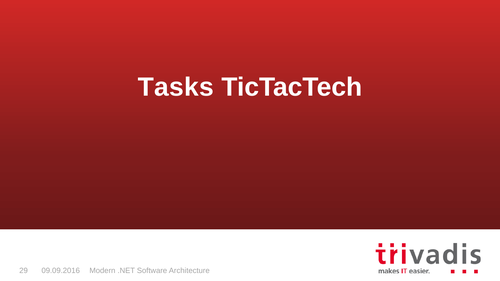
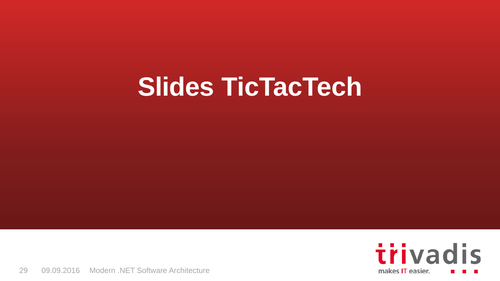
Tasks: Tasks -> Slides (176, 87)
